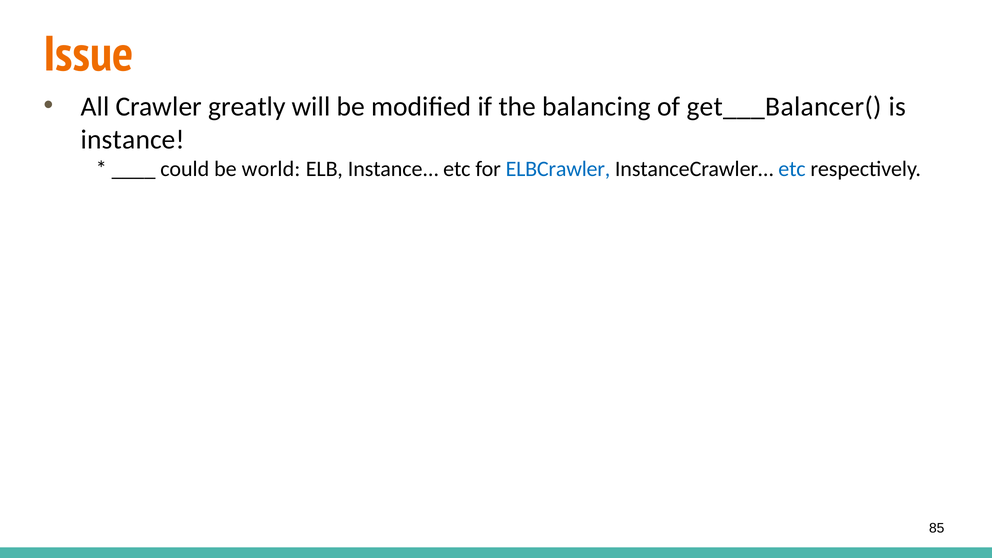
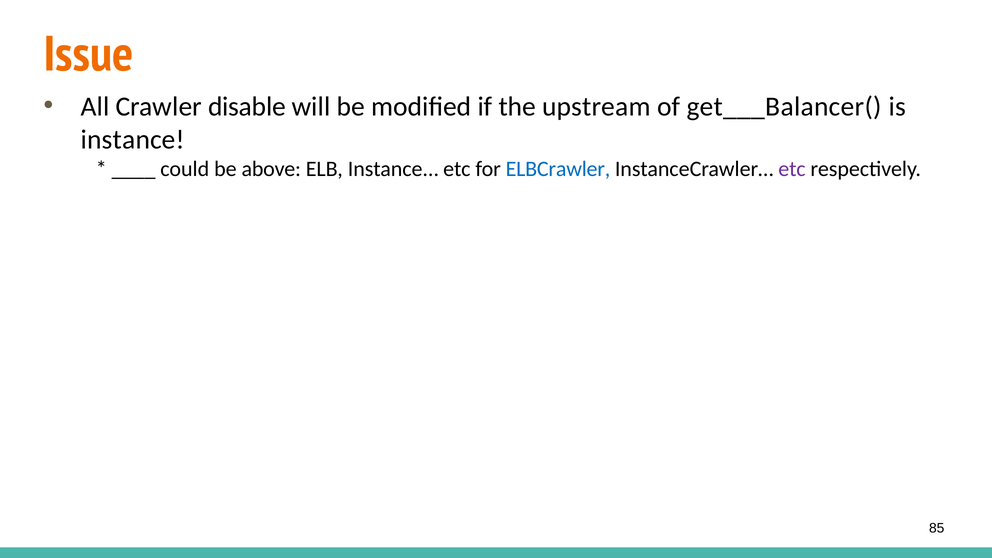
greatly: greatly -> disable (247, 106)
balancing: balancing -> upstream (596, 106)
world: world -> above (271, 169)
etc colour: blue -> purple (792, 169)
